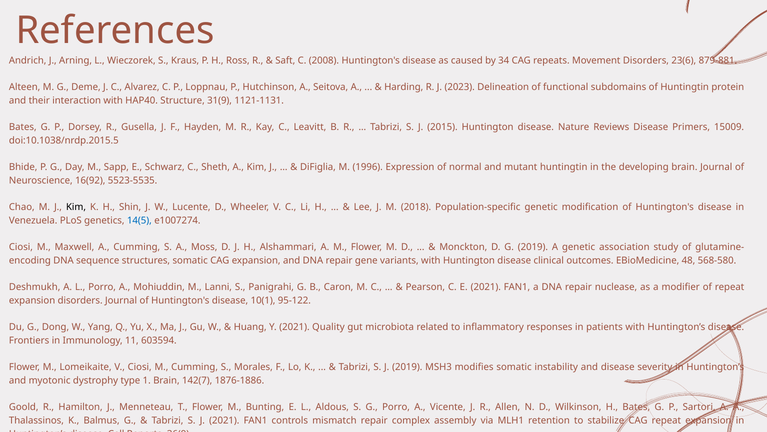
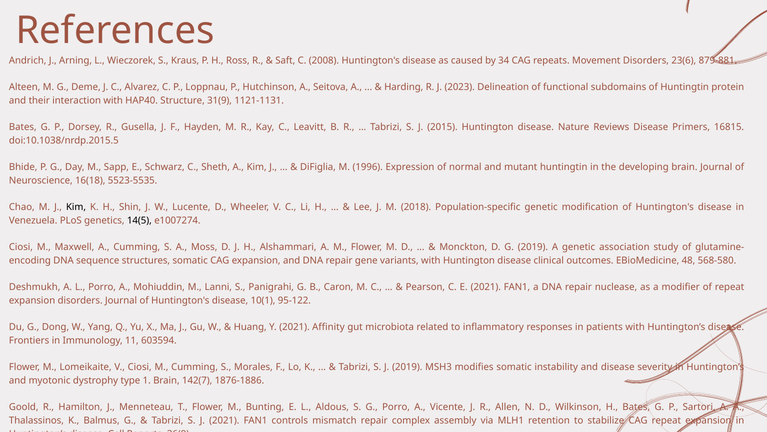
15009: 15009 -> 16815 (729, 127)
16(92: 16(92 -> 16(18 (90, 180)
14(5 colour: blue -> black (139, 220)
Quality: Quality -> Affinity (328, 327)
